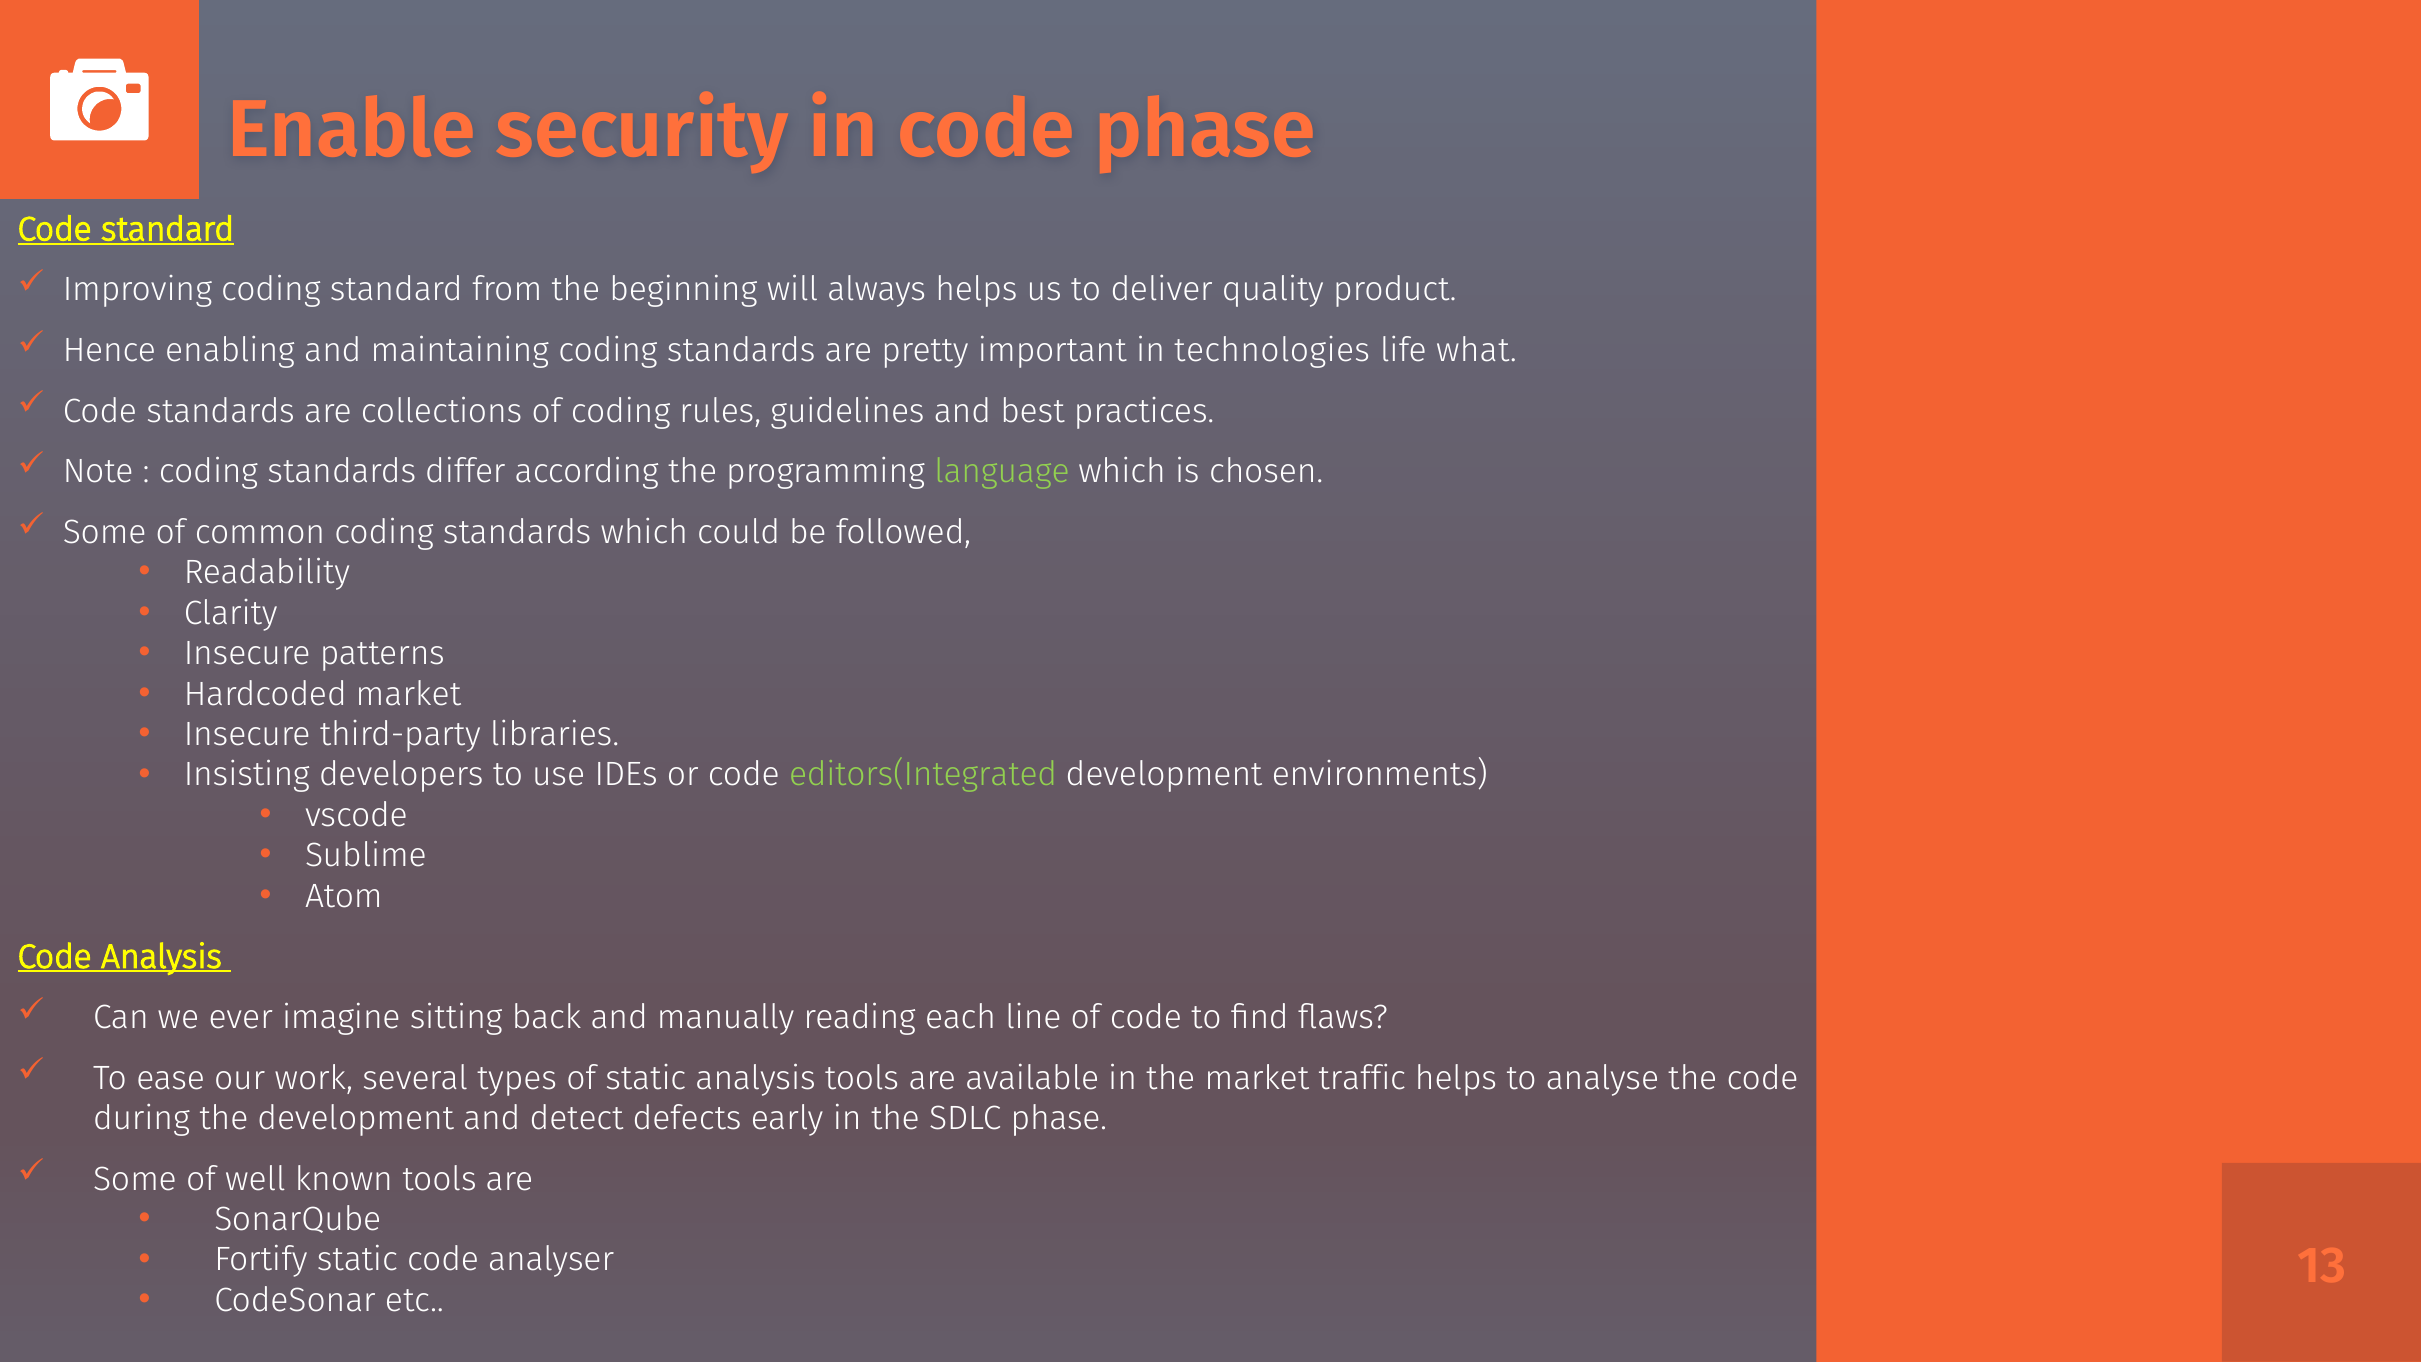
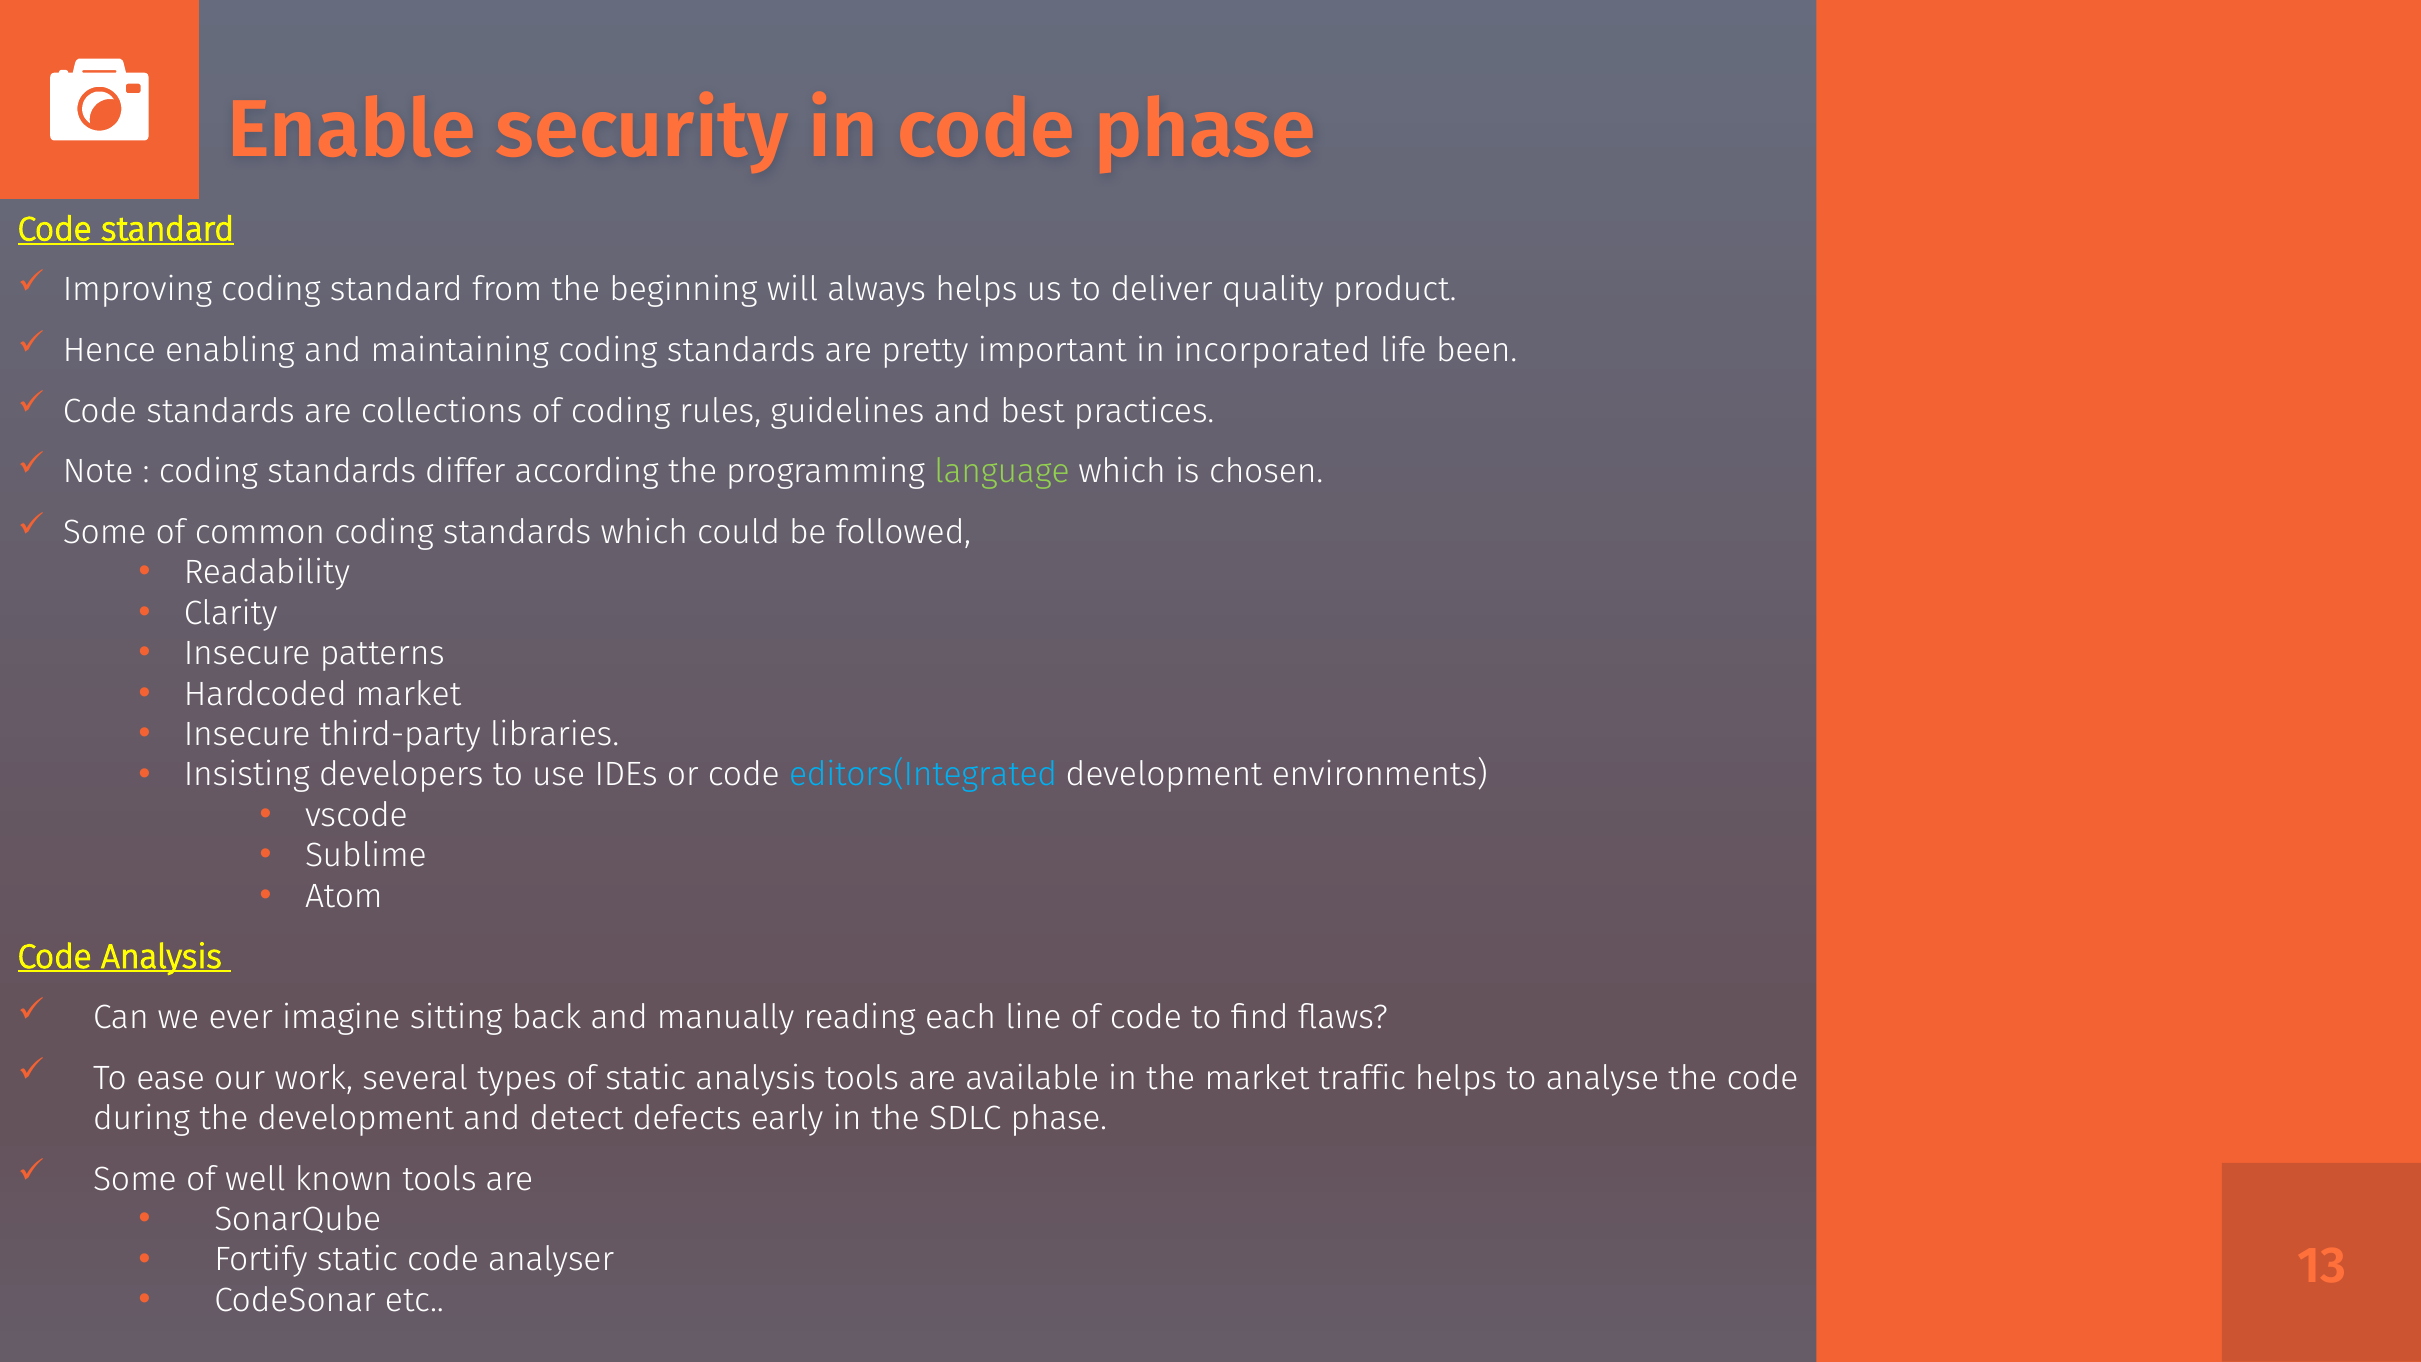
technologies: technologies -> incorporated (1272, 350)
what: what -> been (1477, 350)
editors(Integrated colour: light green -> light blue (923, 775)
